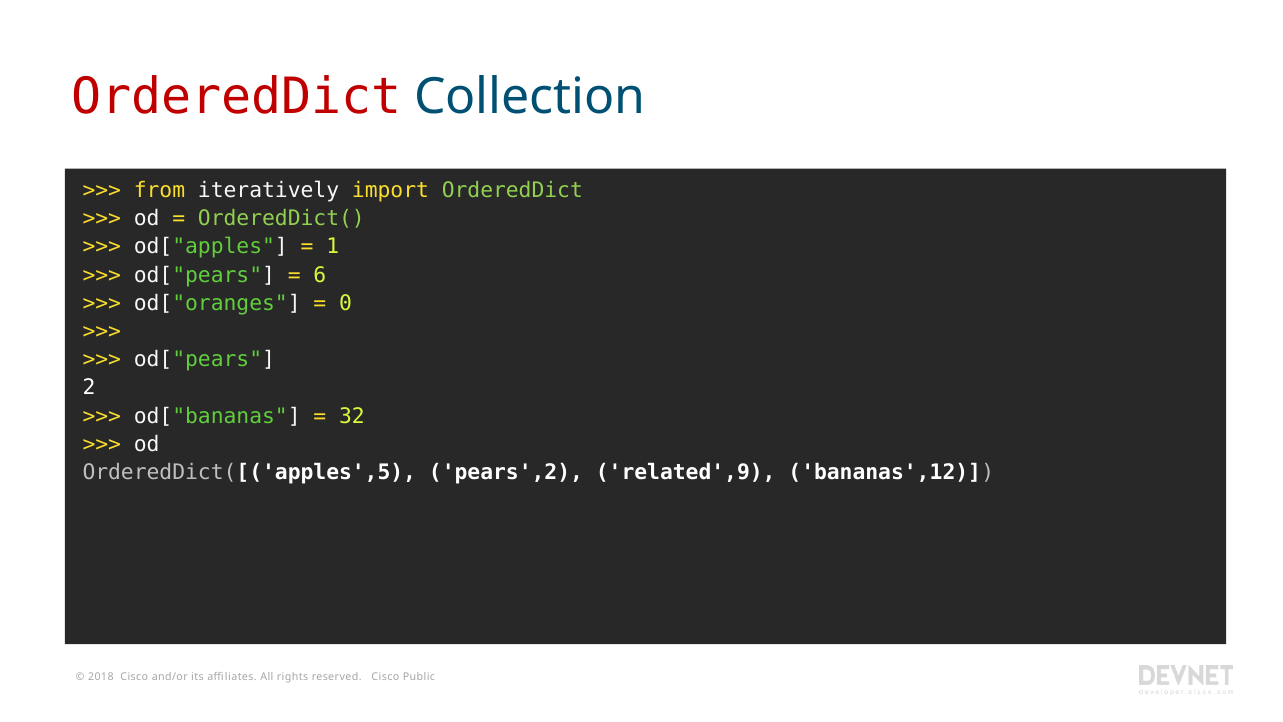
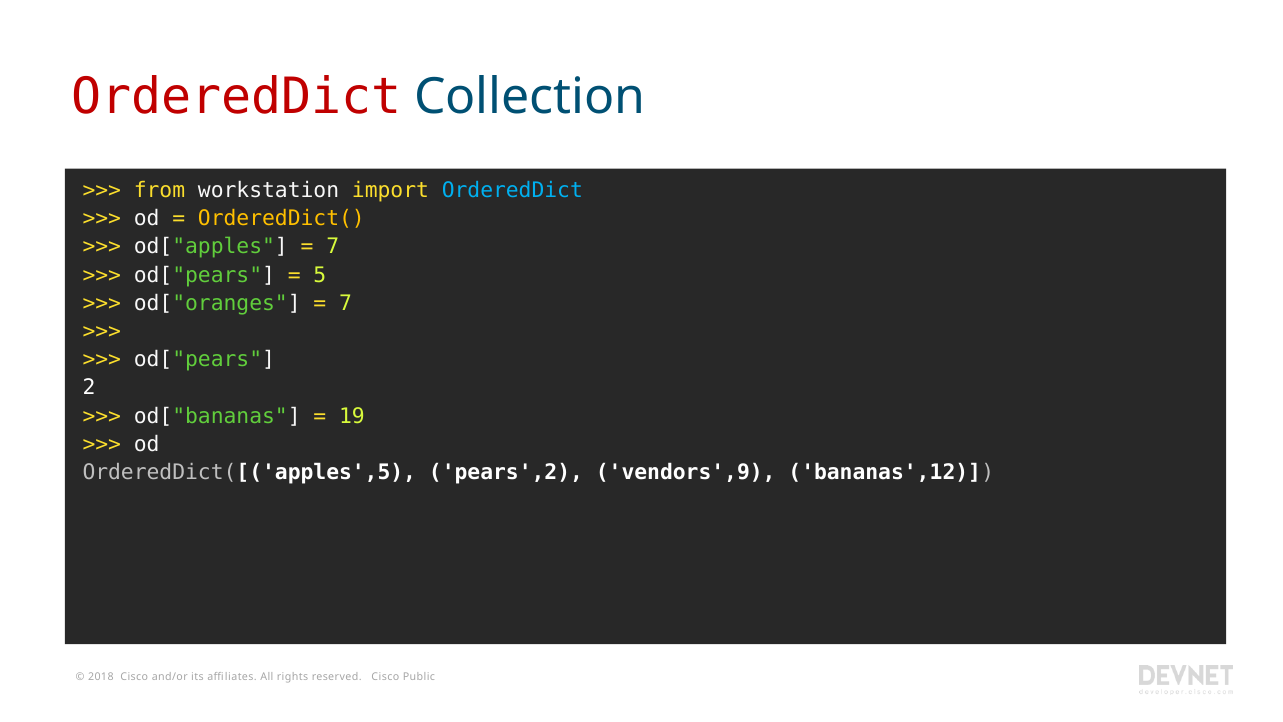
iteratively: iteratively -> workstation (269, 190)
OrderedDict colour: light green -> light blue (512, 190)
OrderedDict( colour: light green -> yellow (281, 218)
1: 1 -> 7 (333, 247)
6: 6 -> 5 (320, 275)
0: 0 -> 7 (346, 303)
32: 32 -> 19 (352, 416)
related',9: related',9 -> vendors',9 (686, 472)
